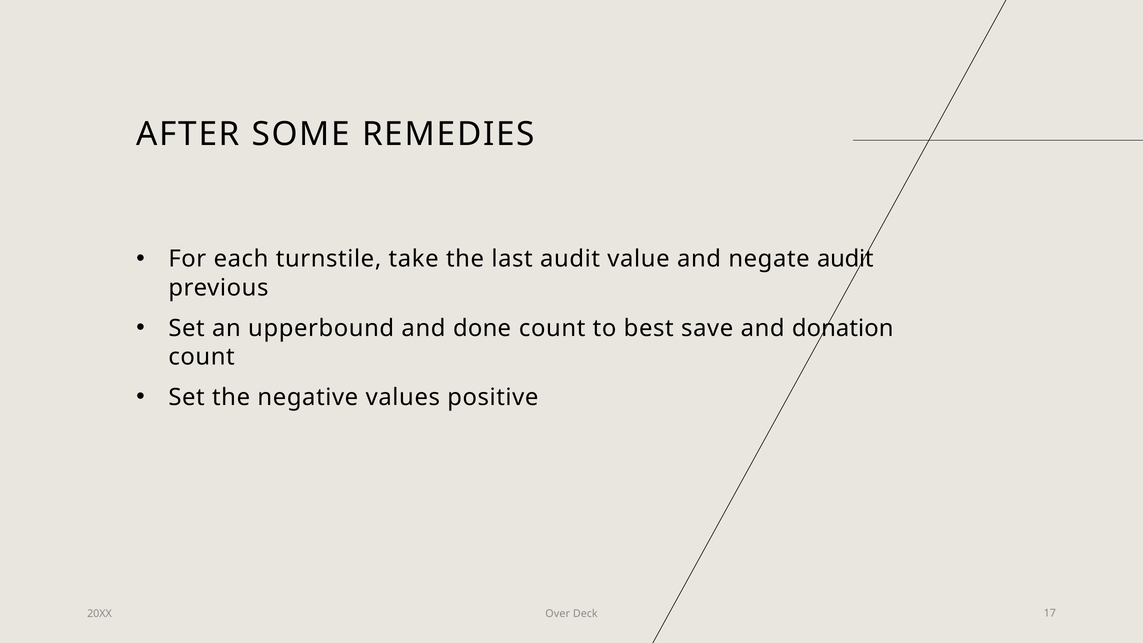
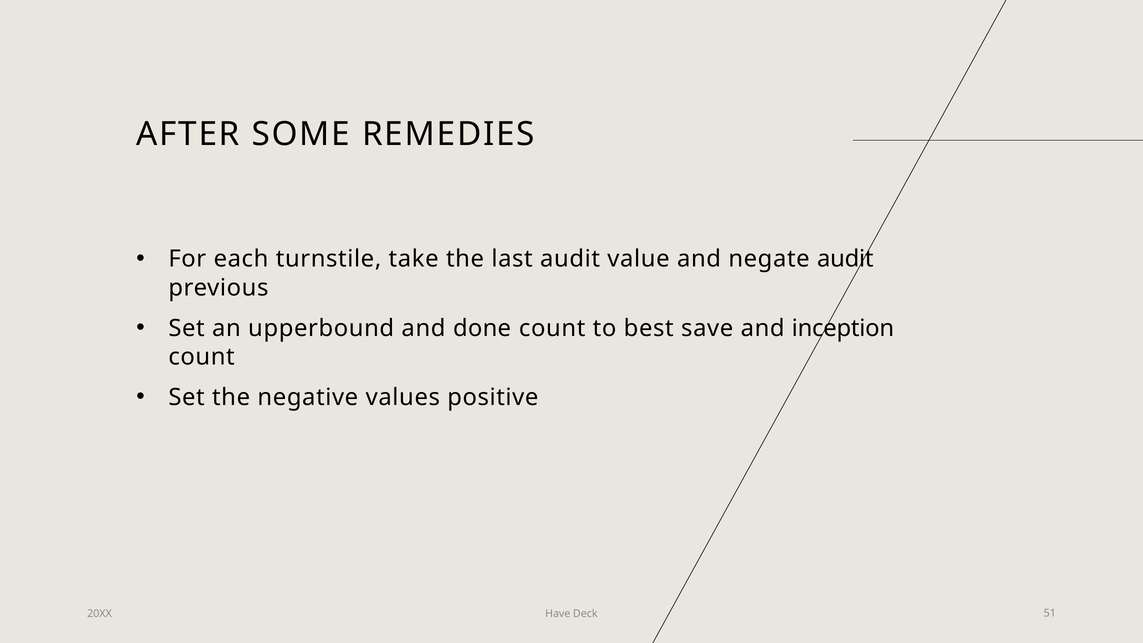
donation: donation -> inception (843, 328)
Over: Over -> Have (558, 614)
17: 17 -> 51 (1050, 613)
